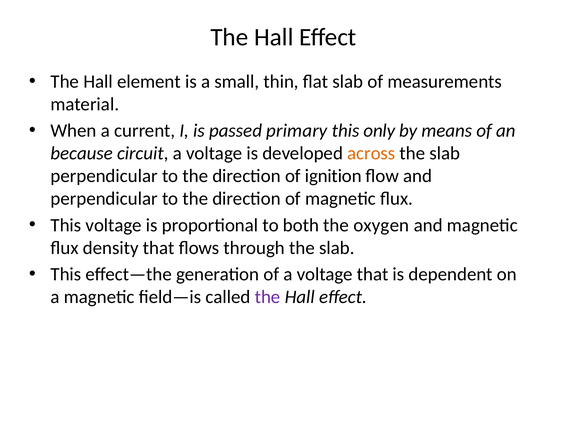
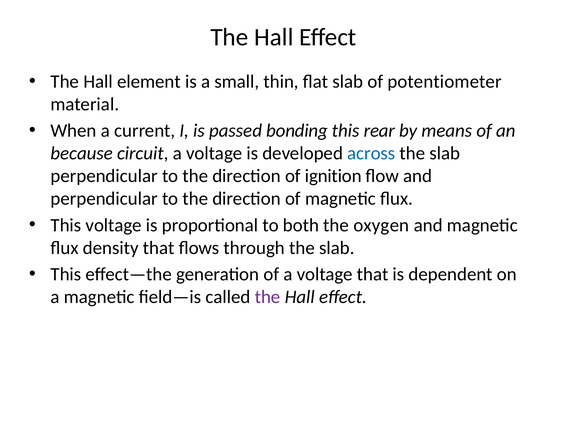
measurements: measurements -> potentiometer (445, 82)
primary: primary -> bonding (297, 131)
only: only -> rear (379, 131)
across colour: orange -> blue (371, 153)
